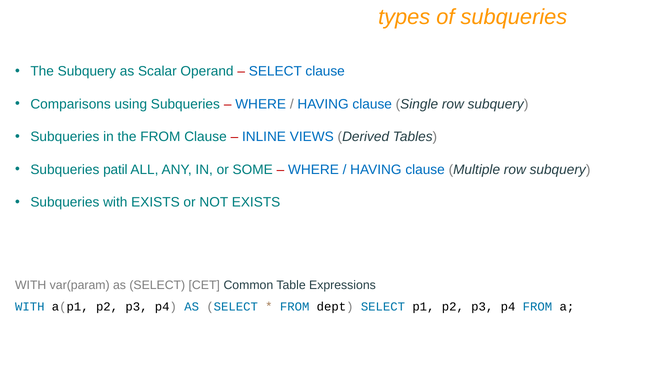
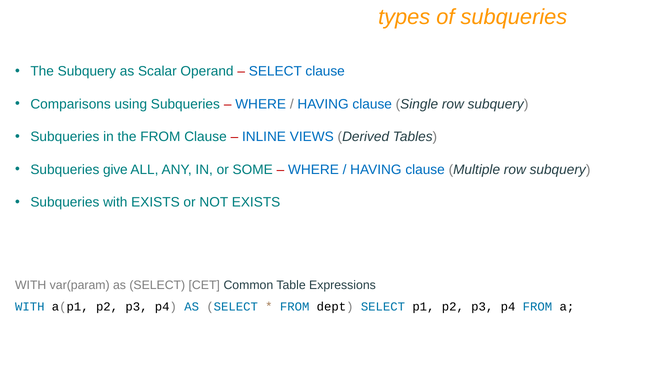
patil: patil -> give (115, 170)
